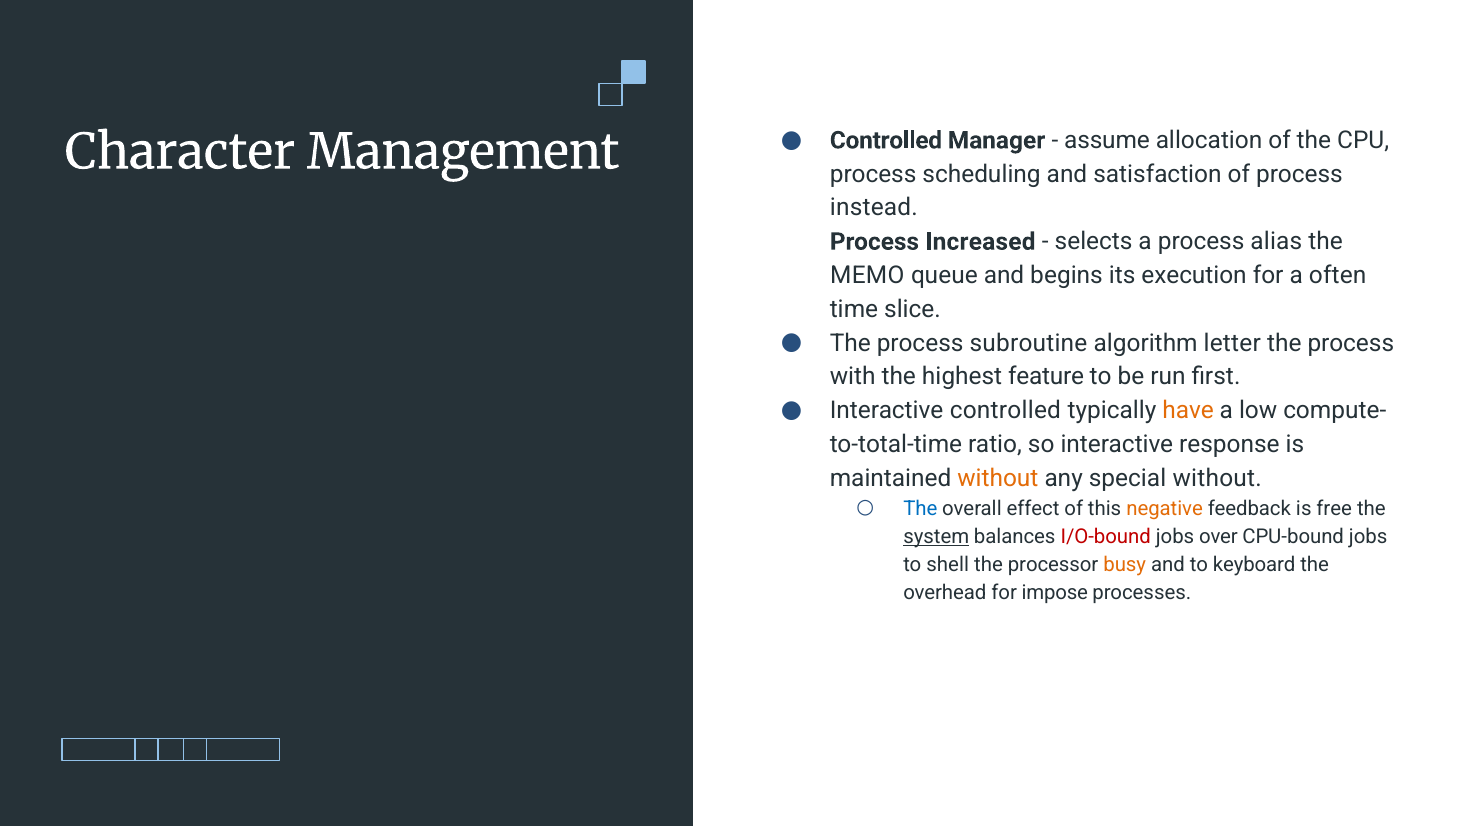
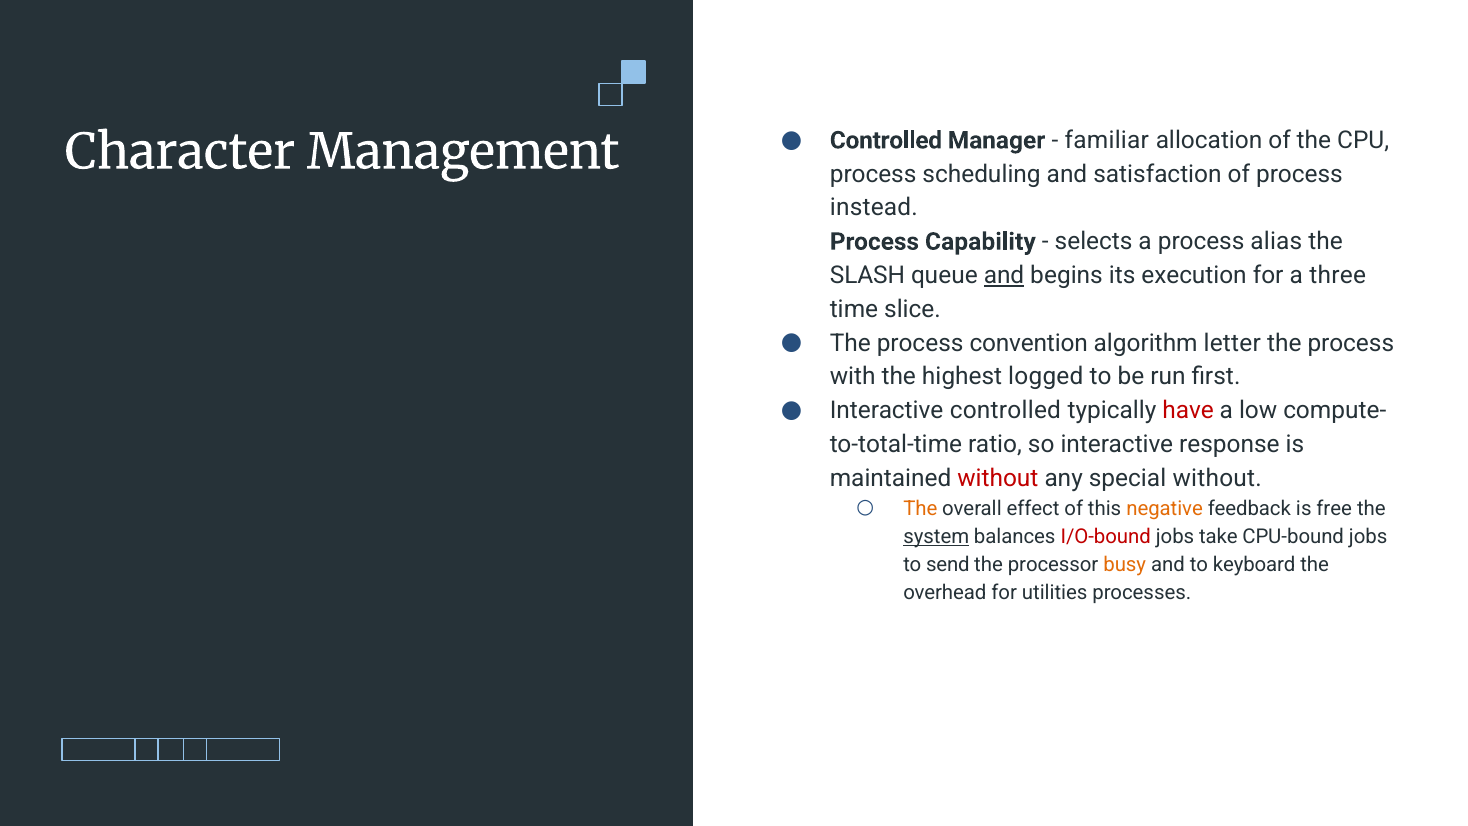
assume: assume -> familiar (1107, 140)
Increased: Increased -> Capability (980, 242)
MEMO: MEMO -> SLASH (867, 275)
and underline: none -> present (1004, 275)
often: often -> three (1338, 275)
subroutine: subroutine -> convention (1029, 343)
feature: feature -> logged (1046, 377)
have colour: orange -> red (1188, 410)
without colour: orange -> red (998, 478)
The colour: blue -> orange (920, 508)
over: over -> take (1218, 536)
shell: shell -> send (948, 564)
impose: impose -> utilities (1055, 593)
